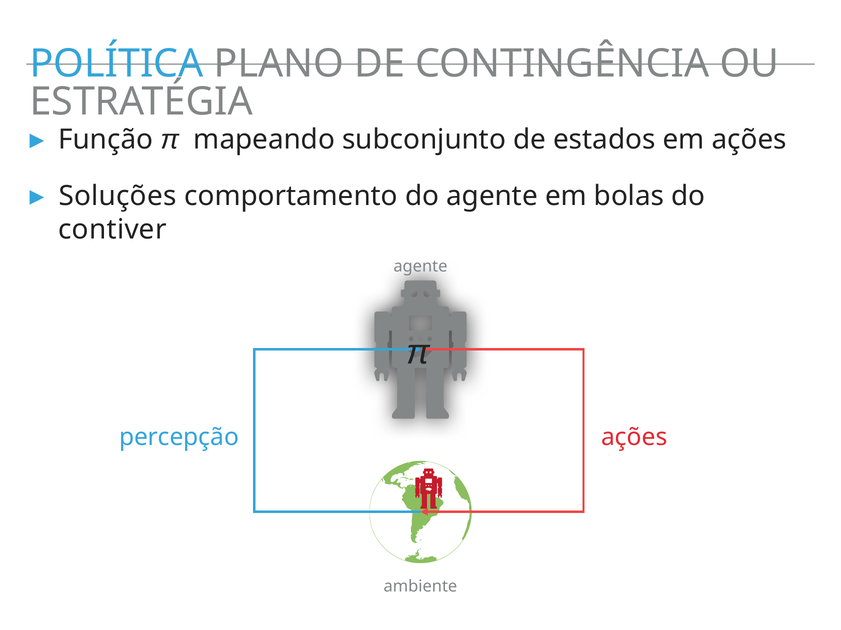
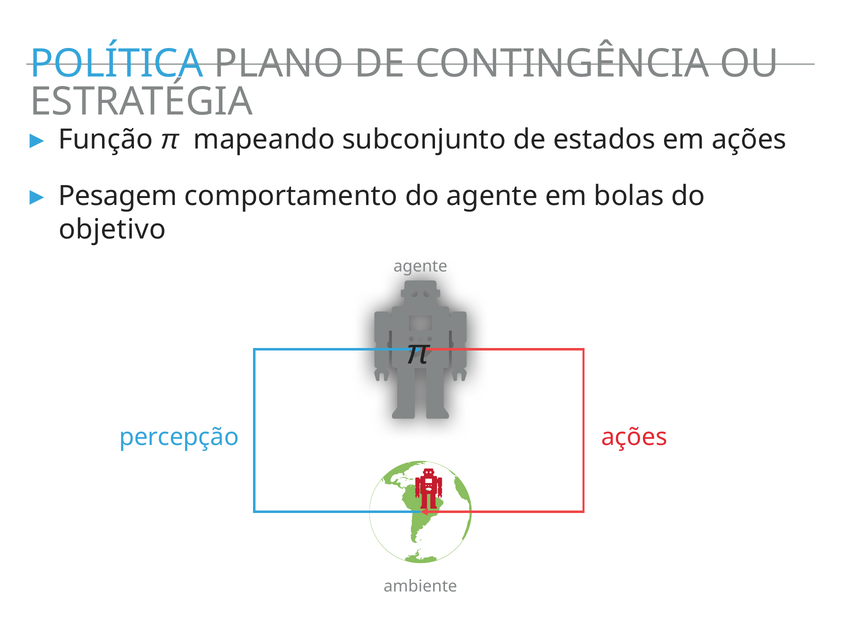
Soluções: Soluções -> Pesagem (118, 196)
contiver: contiver -> objetivo (112, 230)
